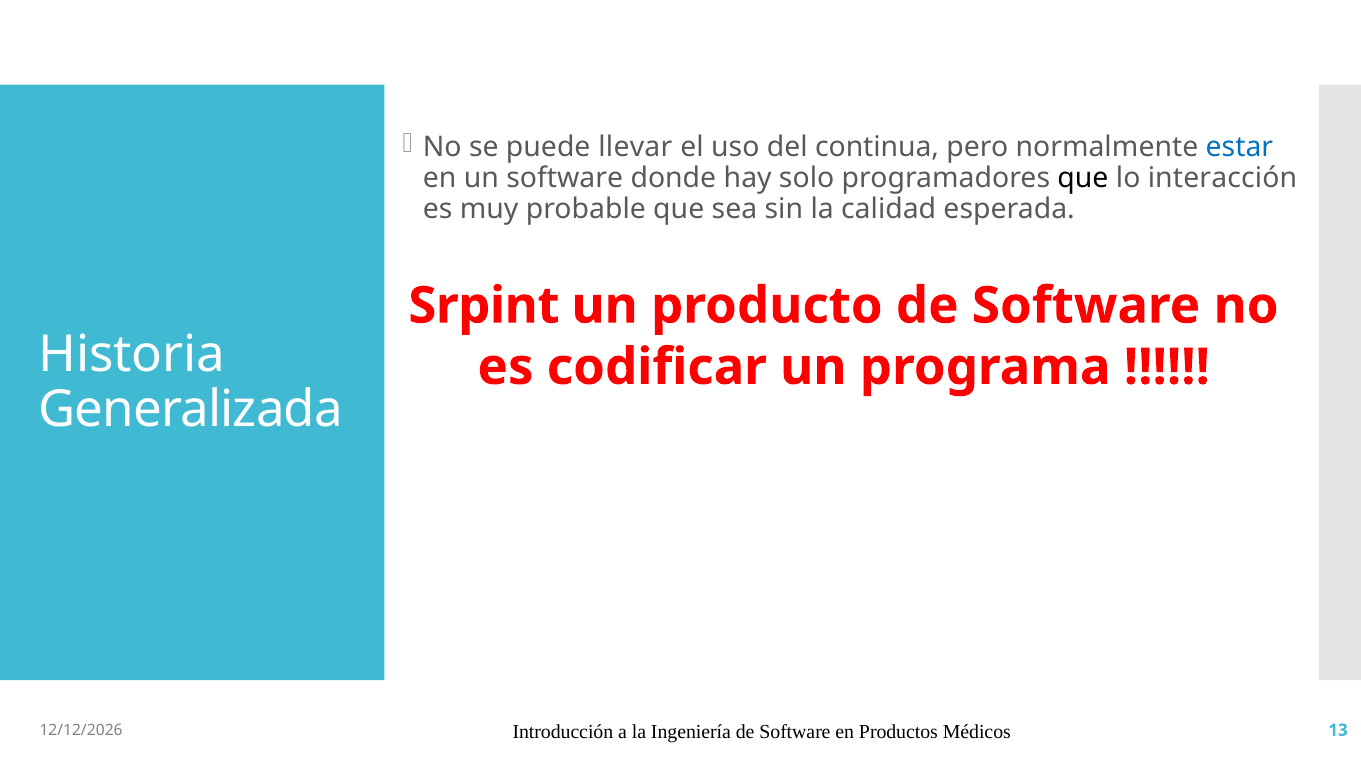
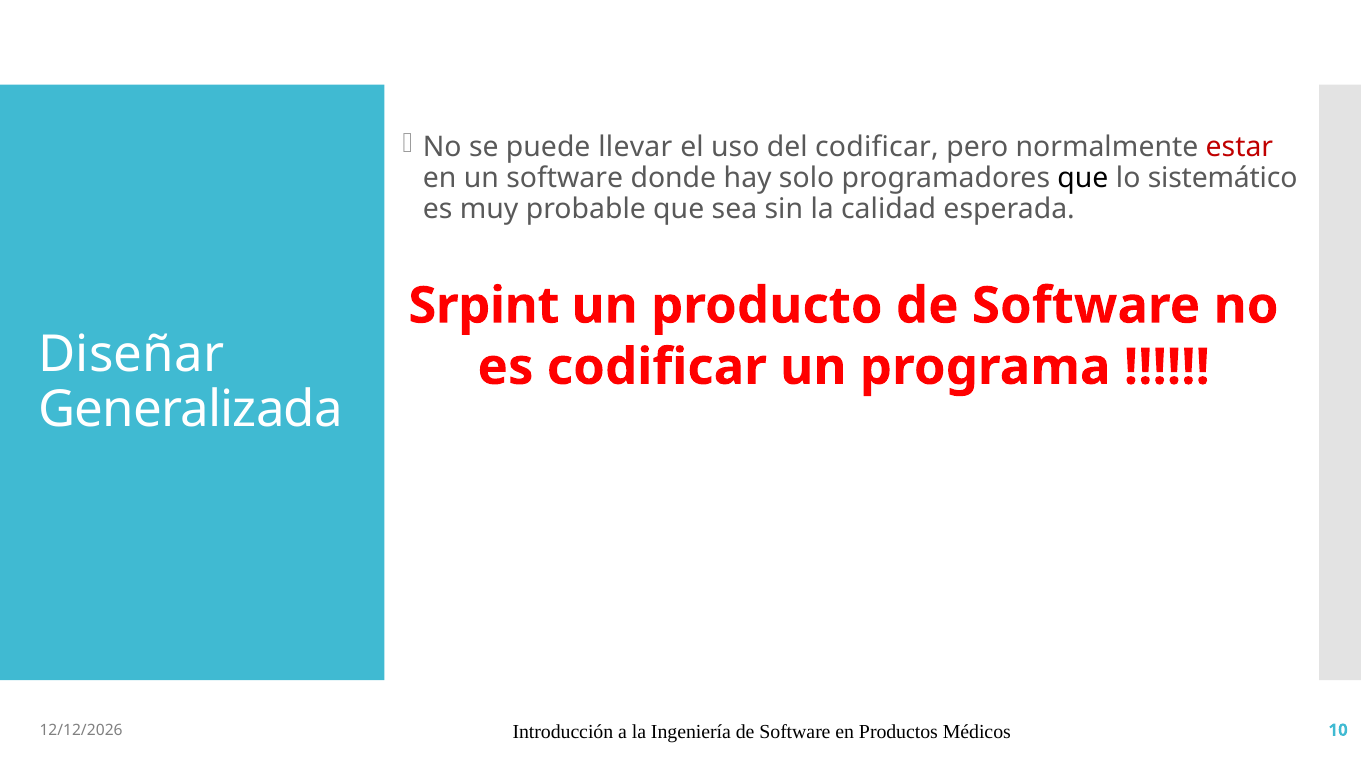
del continua: continua -> codificar (877, 147)
estar colour: blue -> red (1239, 147)
interacción: interacción -> sistemático (1223, 178)
Historia: Historia -> Diseñar (132, 354)
13: 13 -> 10 (1338, 730)
